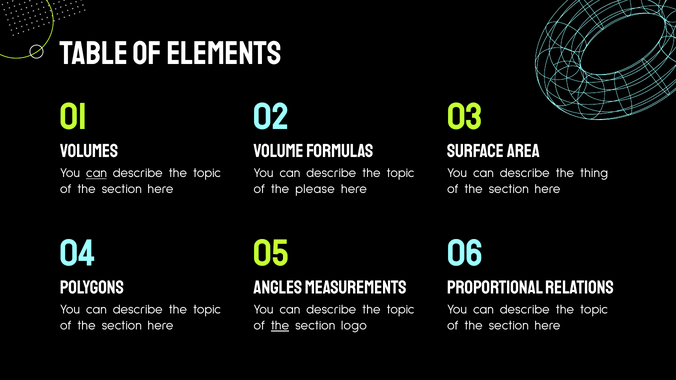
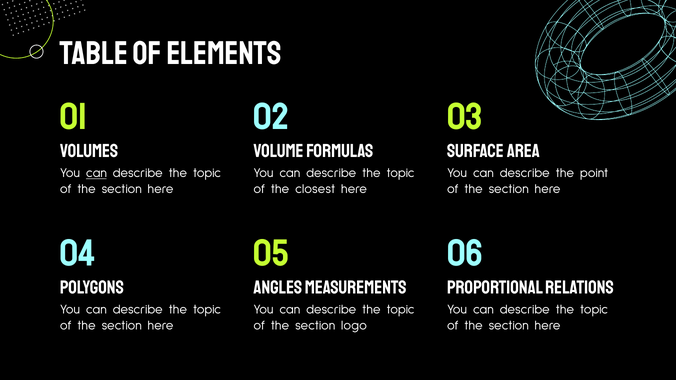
thing: thing -> point (594, 173)
please: please -> closest (315, 189)
the underline: present -> none (280, 325)
